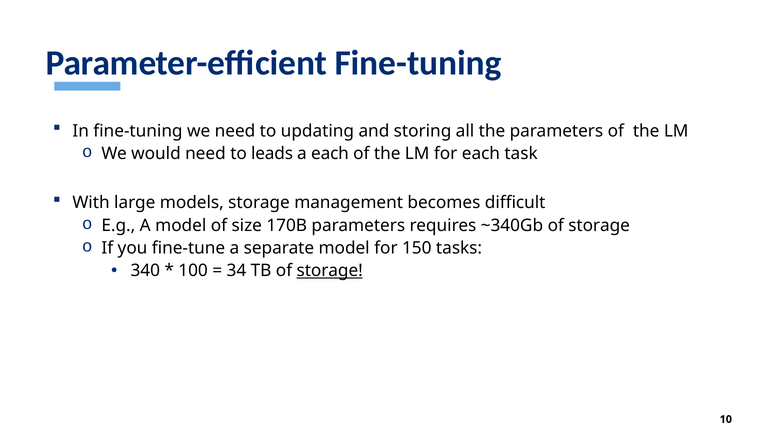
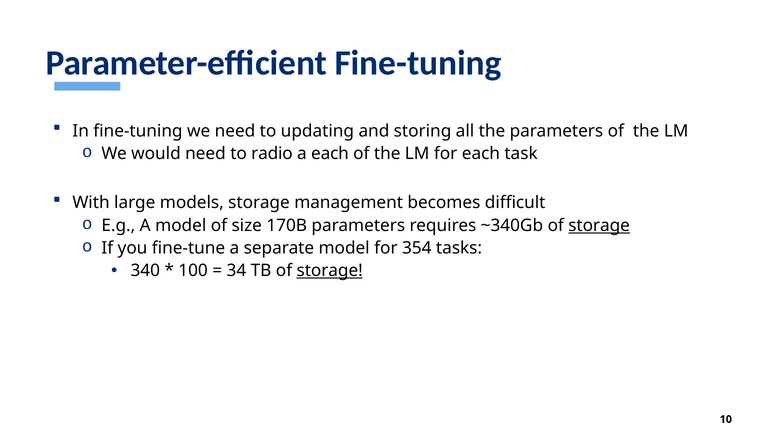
leads: leads -> radio (272, 154)
storage underline: none -> present (599, 226)
150: 150 -> 354 (417, 248)
